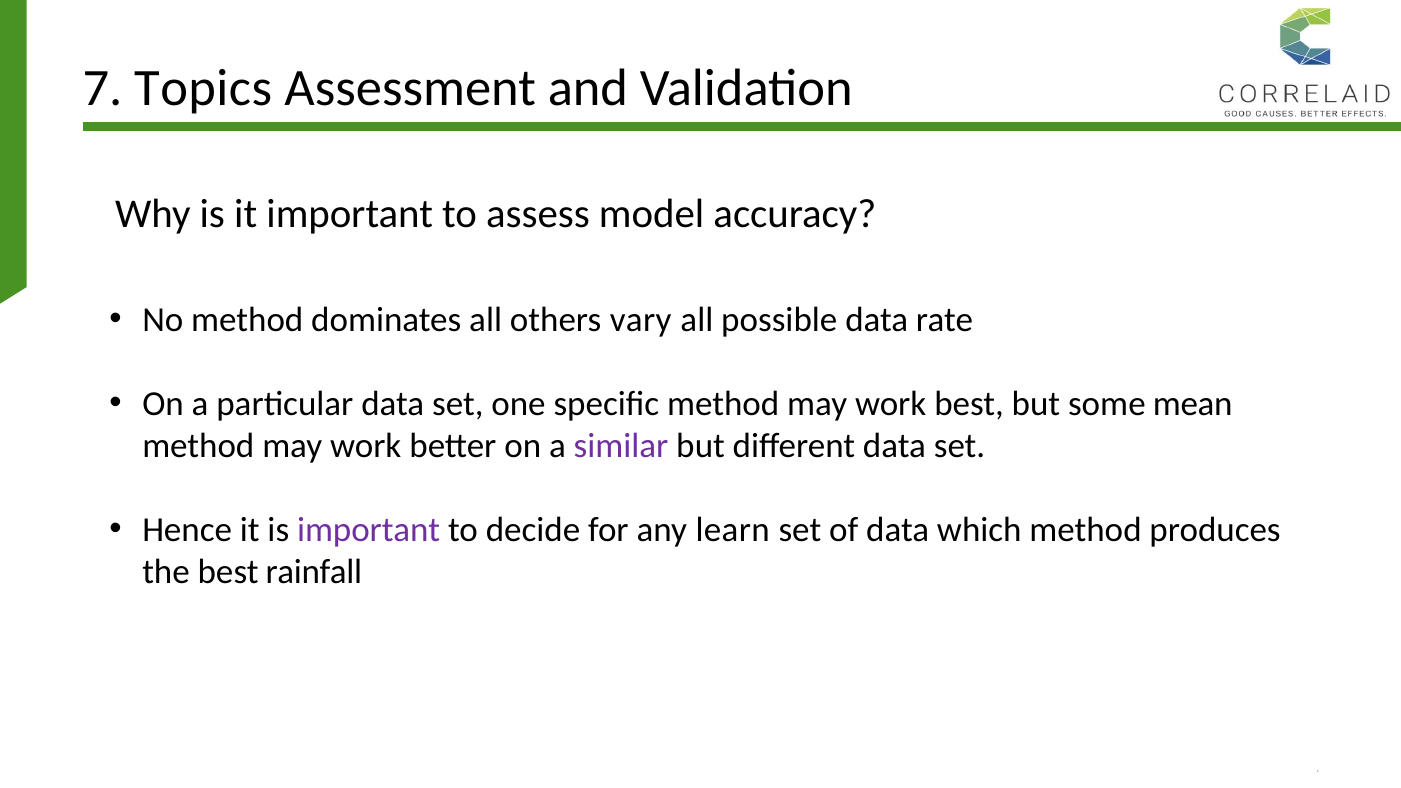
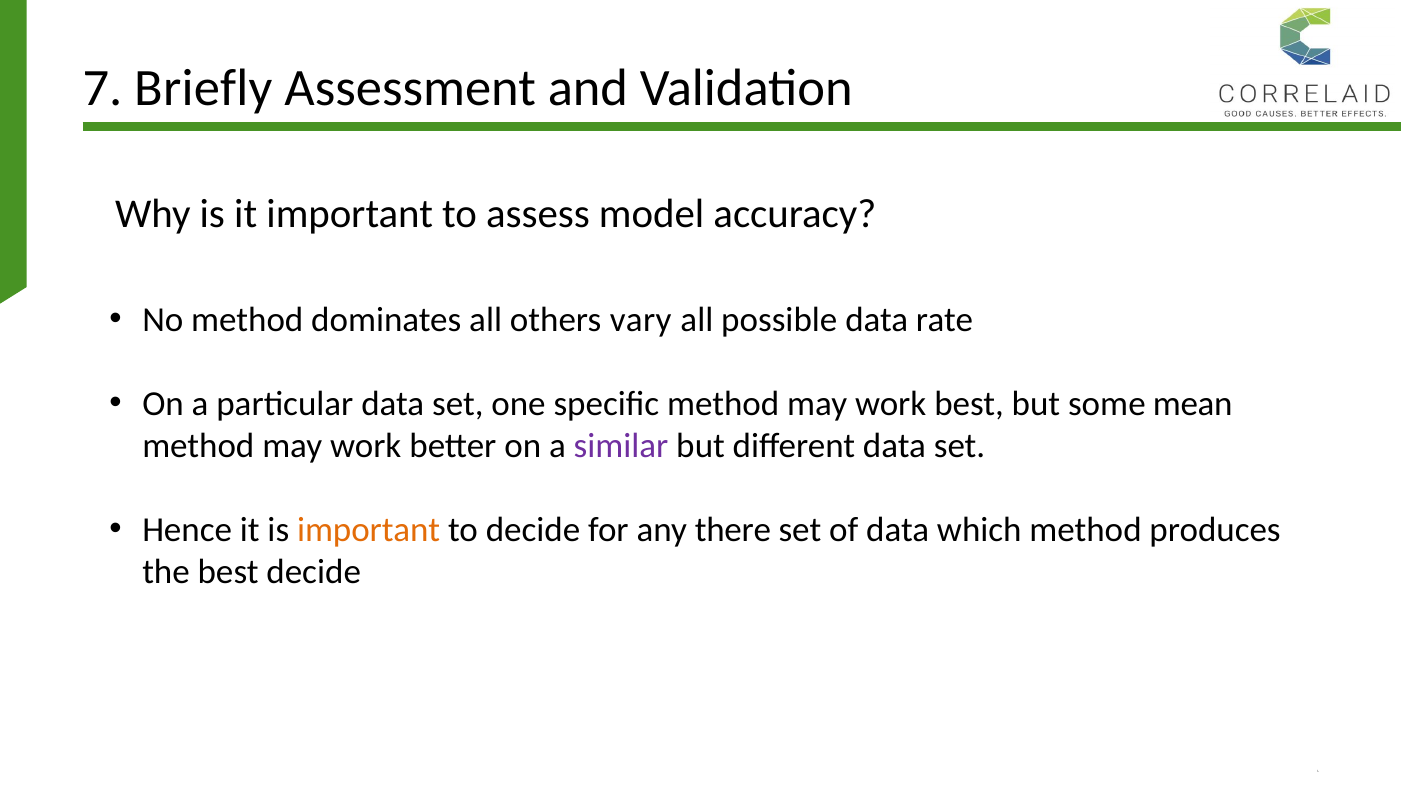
Topics: Topics -> Briefly (203, 88)
important colour: purple -> orange (369, 530)
learn: learn -> there (733, 530)
best rainfall: rainfall -> decide (314, 572)
